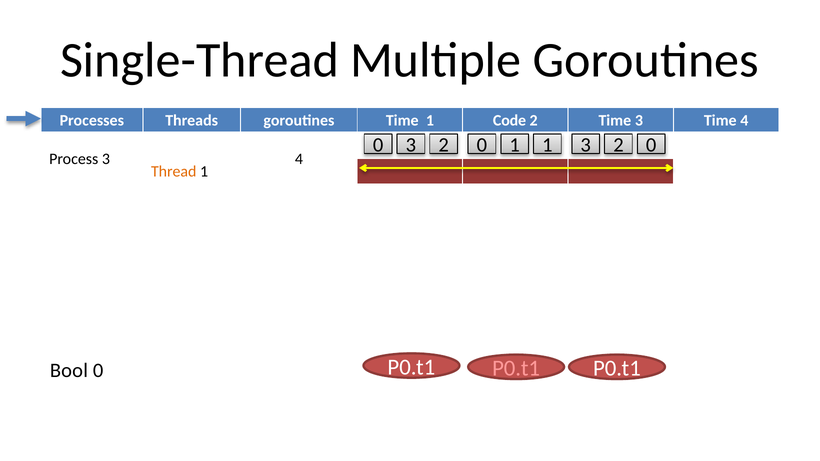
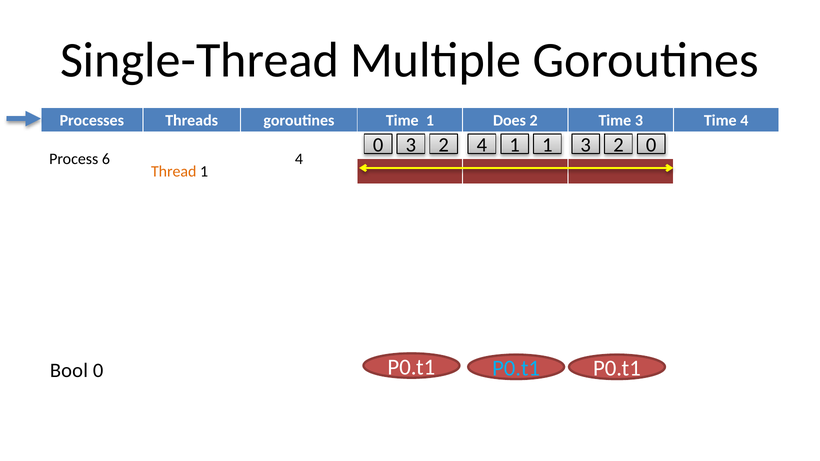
Code: Code -> Does (509, 121)
0 3 2 0: 0 -> 4 (482, 145)
Process 3: 3 -> 6 (106, 159)
P0.t1 colour: pink -> light blue (516, 369)
